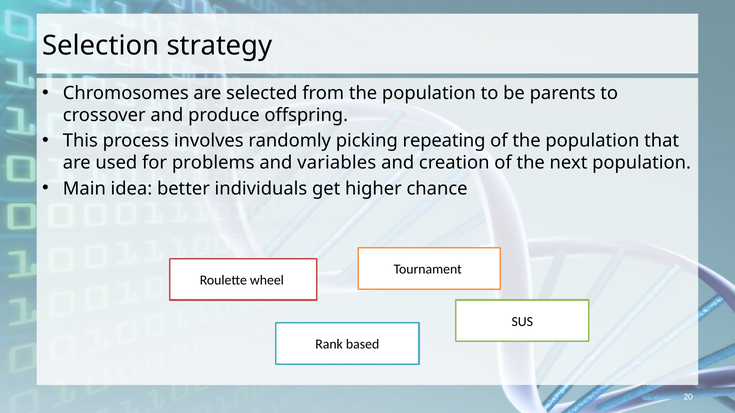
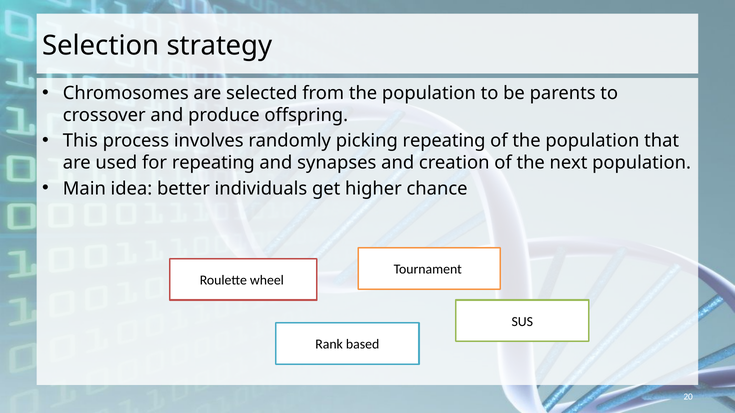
for problems: problems -> repeating (213, 163)
variables: variables -> synapses (337, 163)
